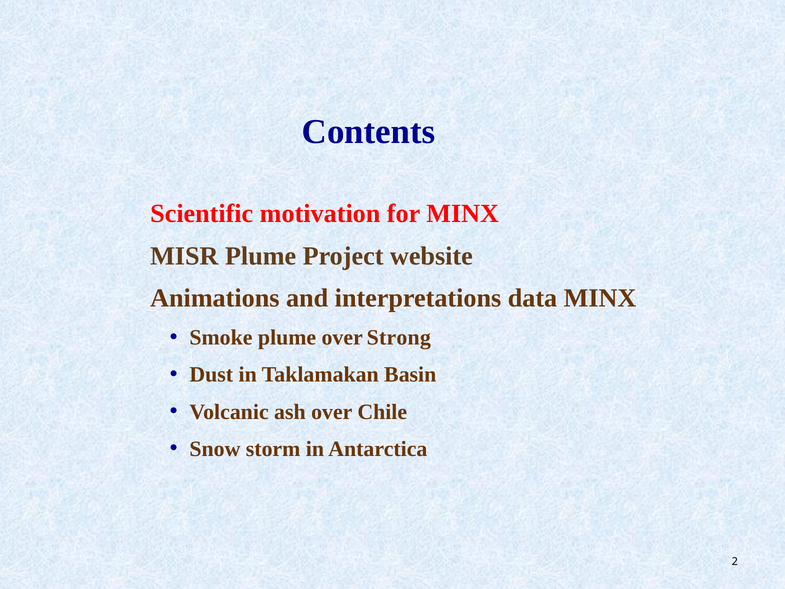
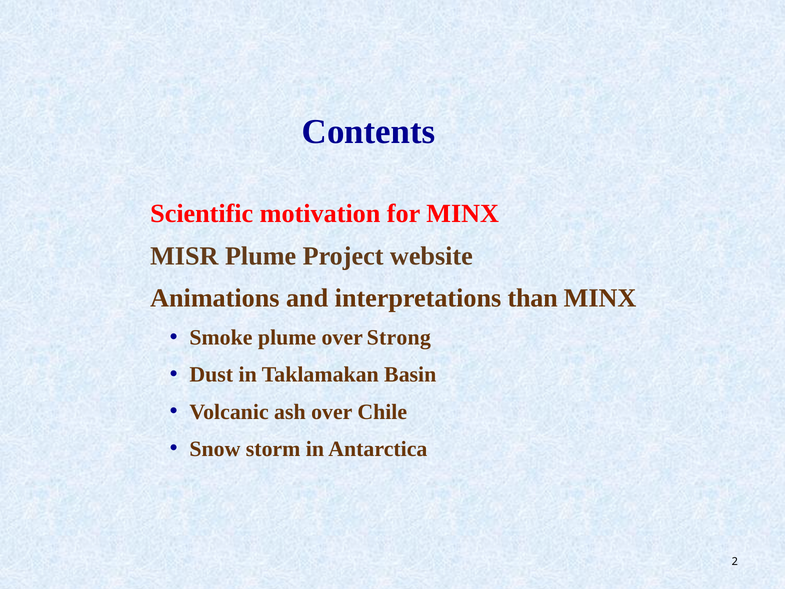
data: data -> than (533, 298)
